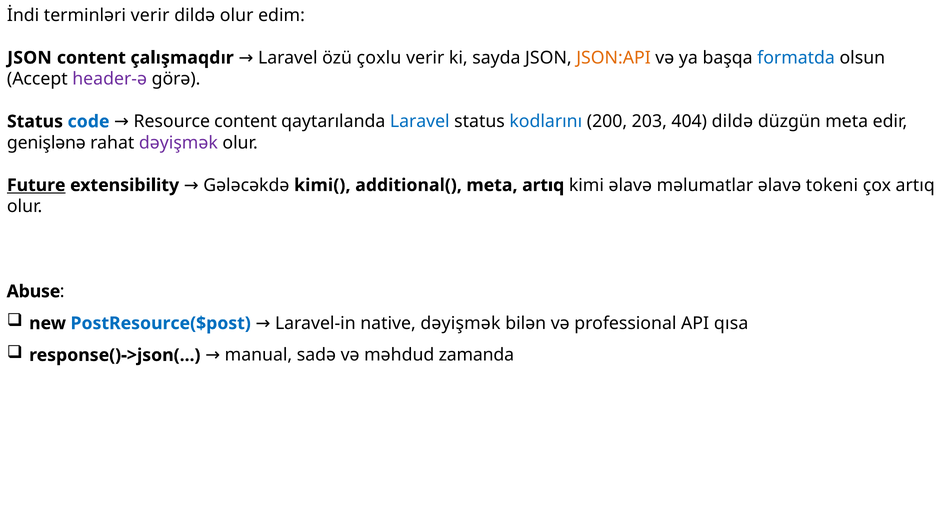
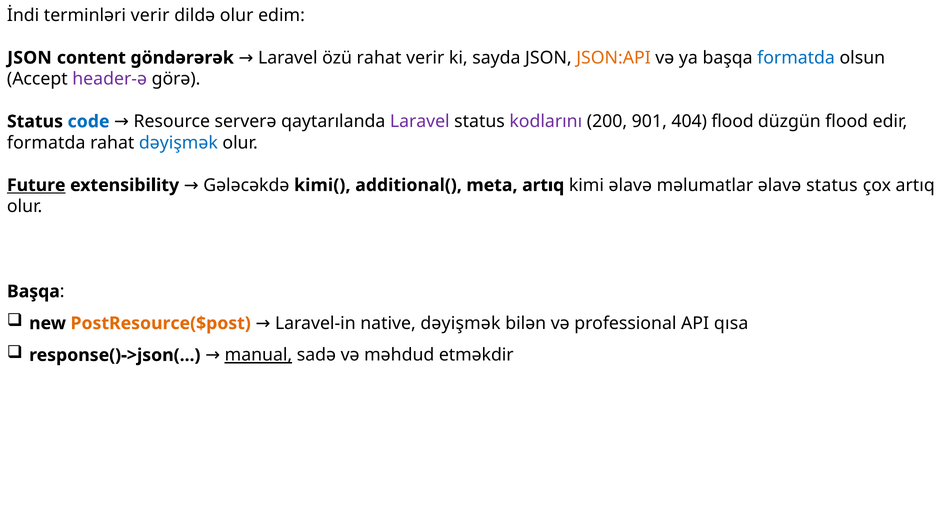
çalışmaqdır: çalışmaqdır -> göndərərək (182, 58)
özü çoxlu: çoxlu -> rahat (379, 58)
Resource content: content -> serverə (246, 122)
Laravel colour: blue -> purple (420, 122)
kodlarını colour: blue -> purple (546, 122)
203: 203 -> 901 (649, 122)
404 dildə: dildə -> flood (733, 122)
düzgün meta: meta -> flood (847, 122)
genişlənə: genişlənə -> formatda (46, 143)
dəyişmək colour: purple -> blue (178, 143)
əlavə tokeni: tokeni -> status (832, 185)
Abuse: Abuse -> Başqa (33, 291)
PostResource($post colour: blue -> orange (161, 323)
manual underline: none -> present (258, 355)
zamanda: zamanda -> etməkdir (476, 355)
